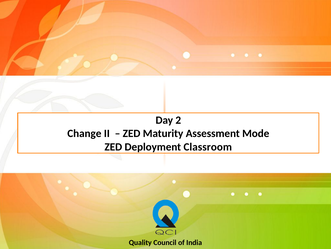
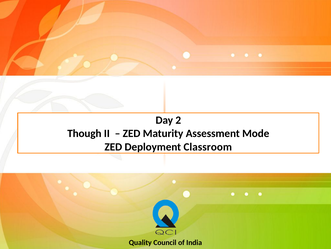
Change: Change -> Though (84, 133)
